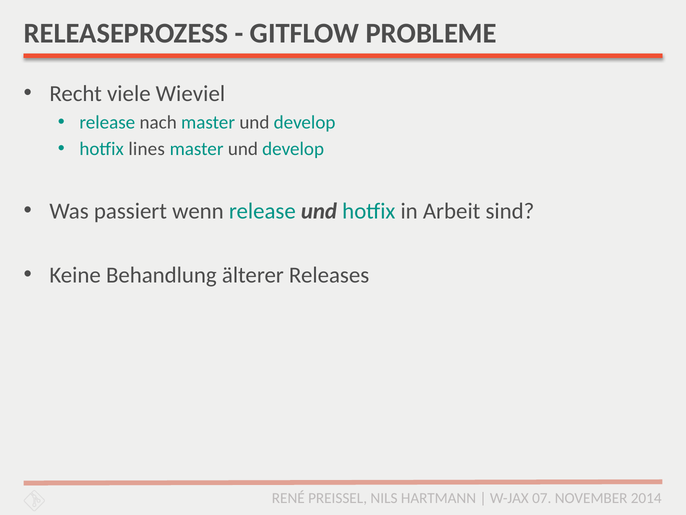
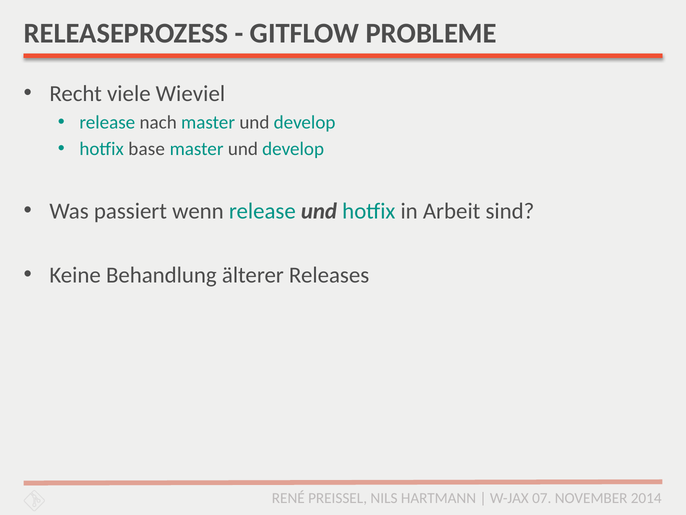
lines: lines -> base (147, 149)
